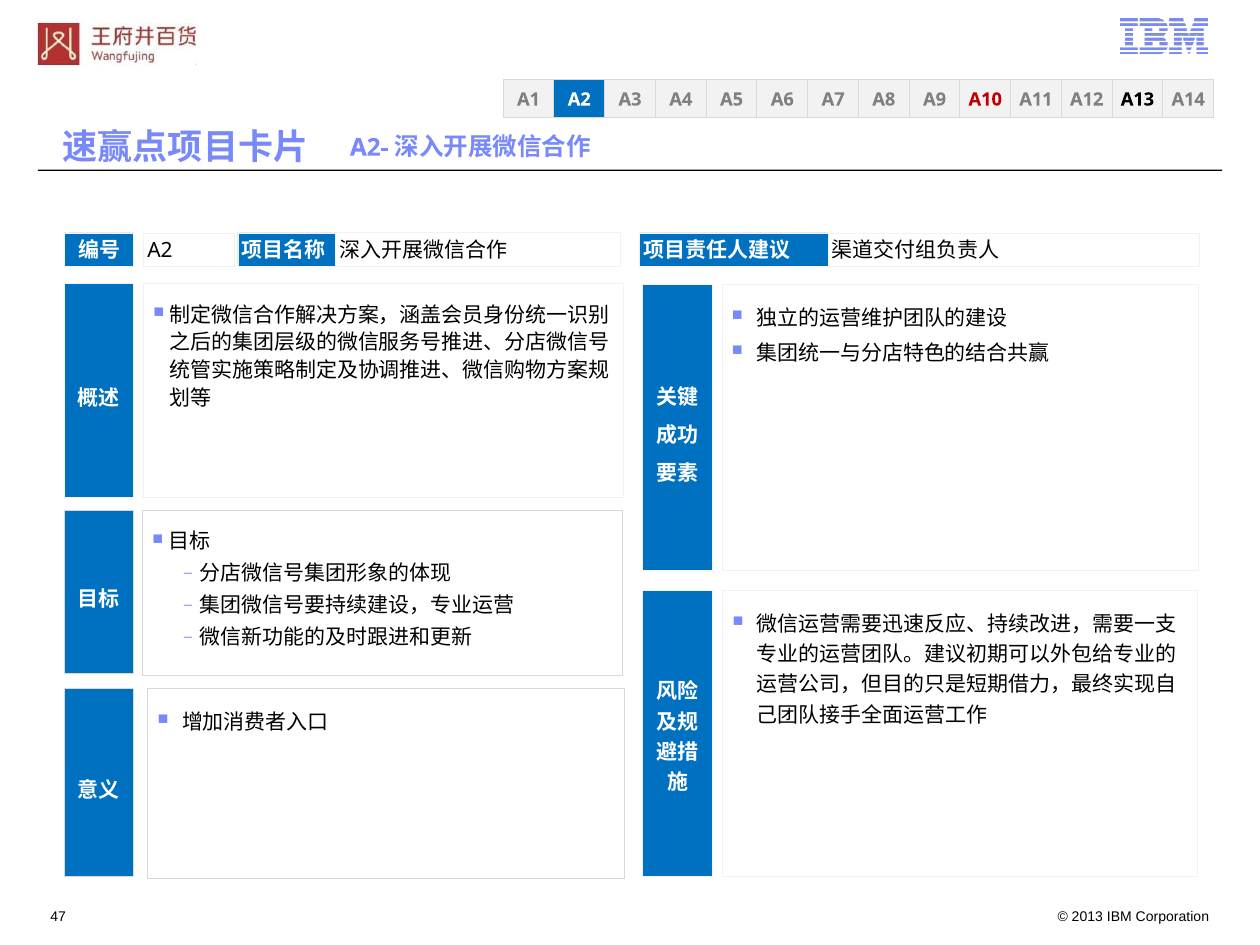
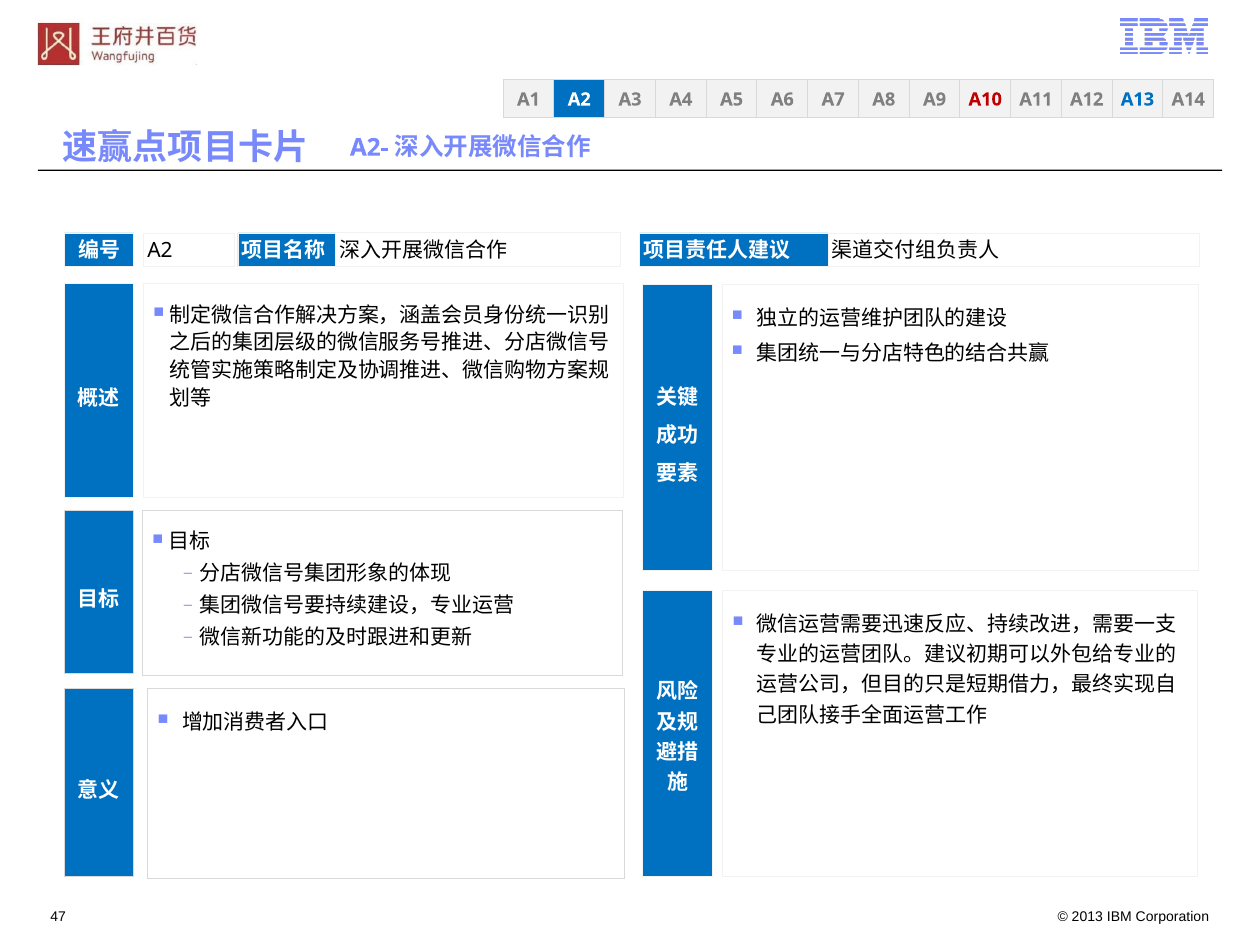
A13 colour: black -> blue (1137, 99)
